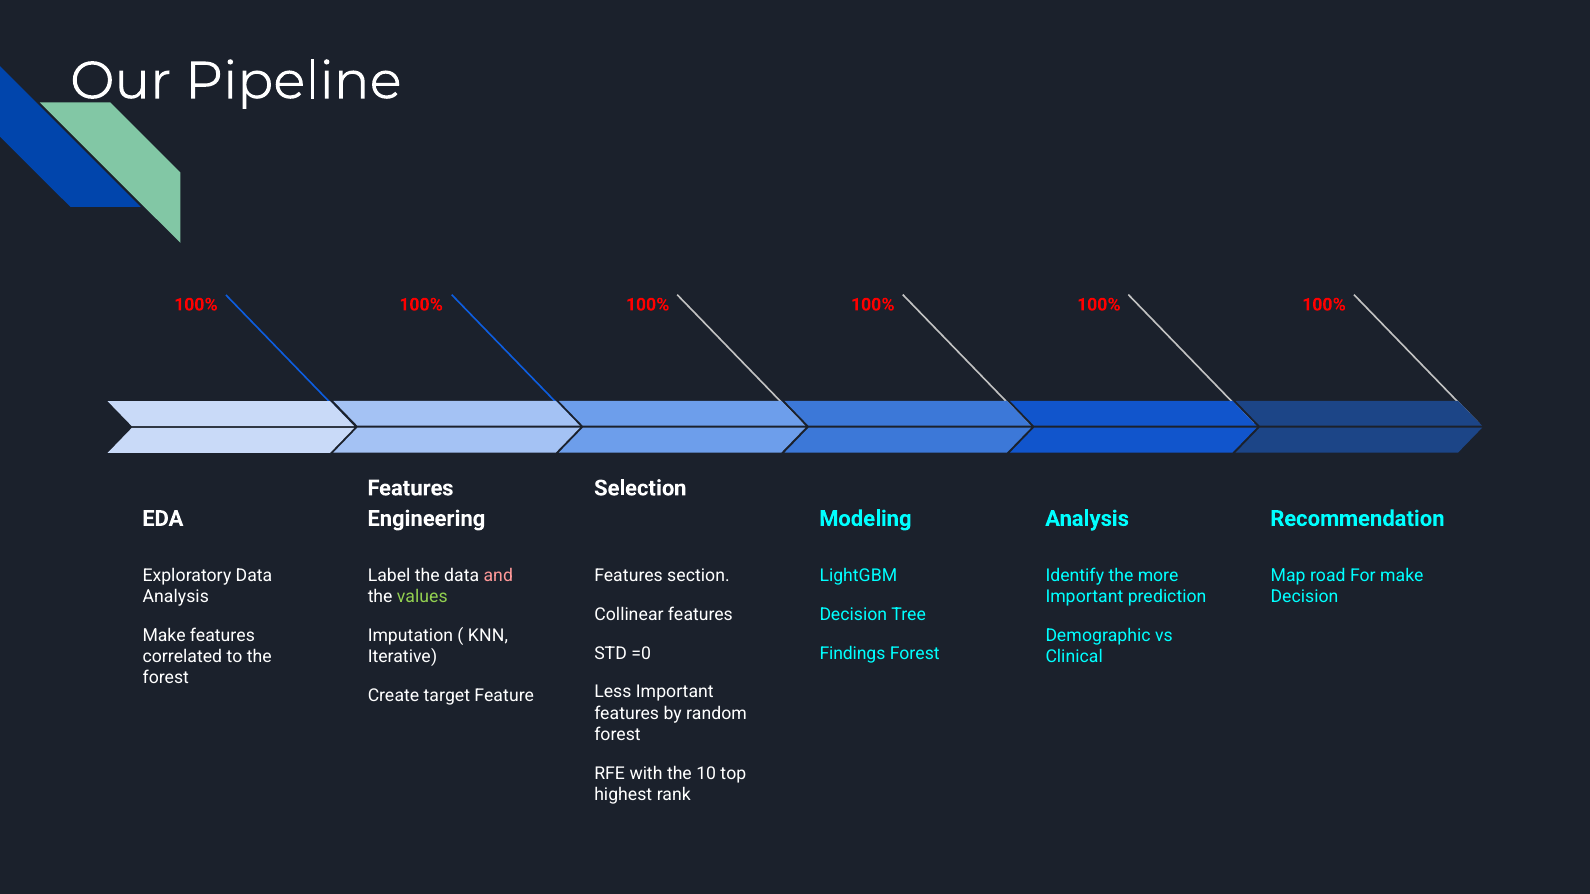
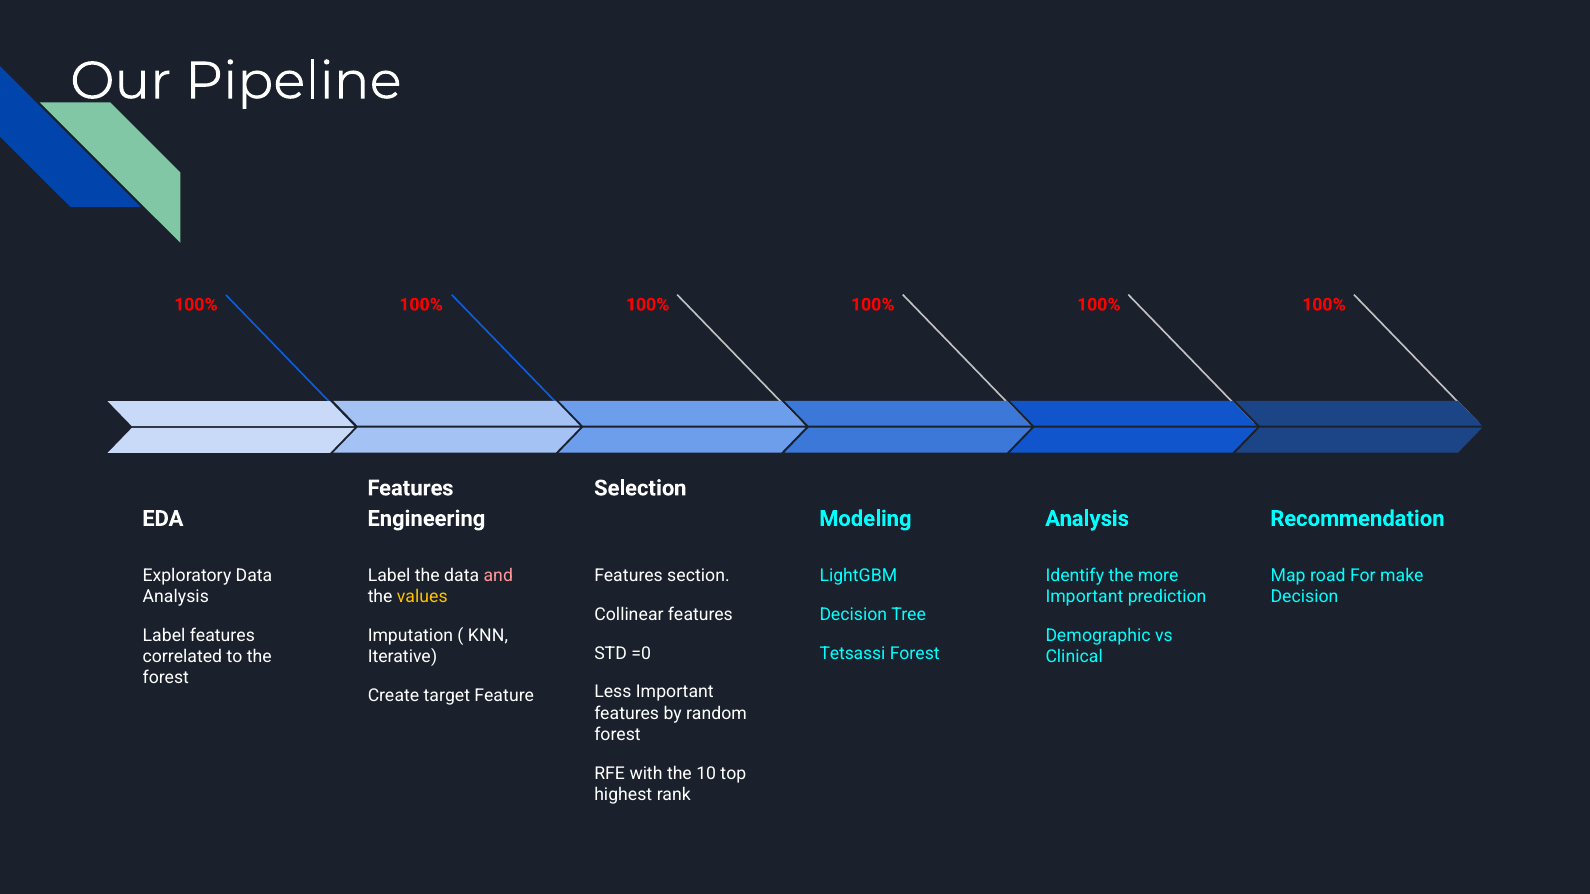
values colour: light green -> yellow (422, 597)
Make: Make -> Label (164, 636)
Findings: Findings -> Tetsassi (852, 654)
